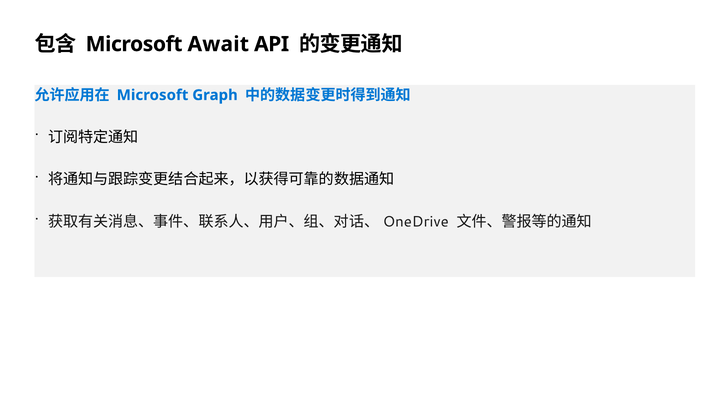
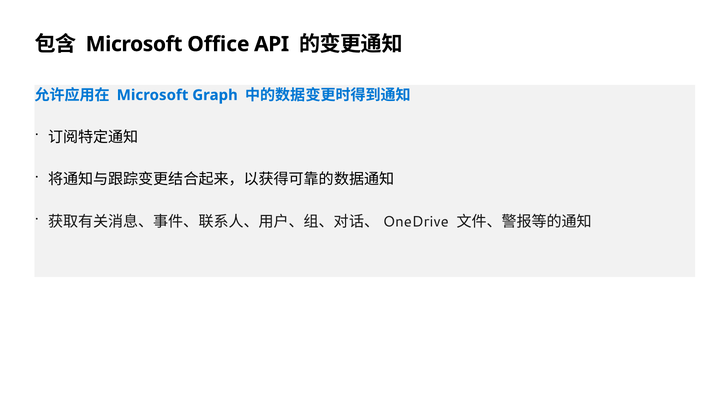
Await: Await -> Office (218, 44)
